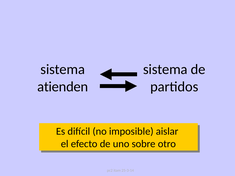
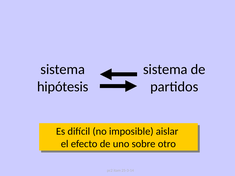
atienden: atienden -> hipótesis (63, 87)
